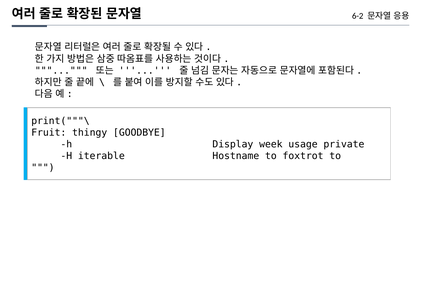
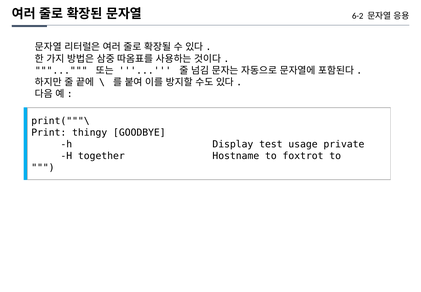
Fruit: Fruit -> Print (49, 132)
week: week -> test (271, 144)
iterable: iterable -> together (101, 156)
